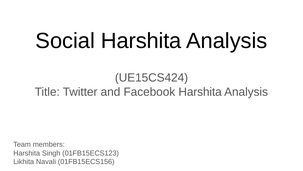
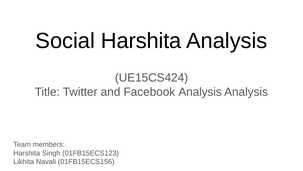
Facebook Harshita: Harshita -> Analysis (200, 92)
